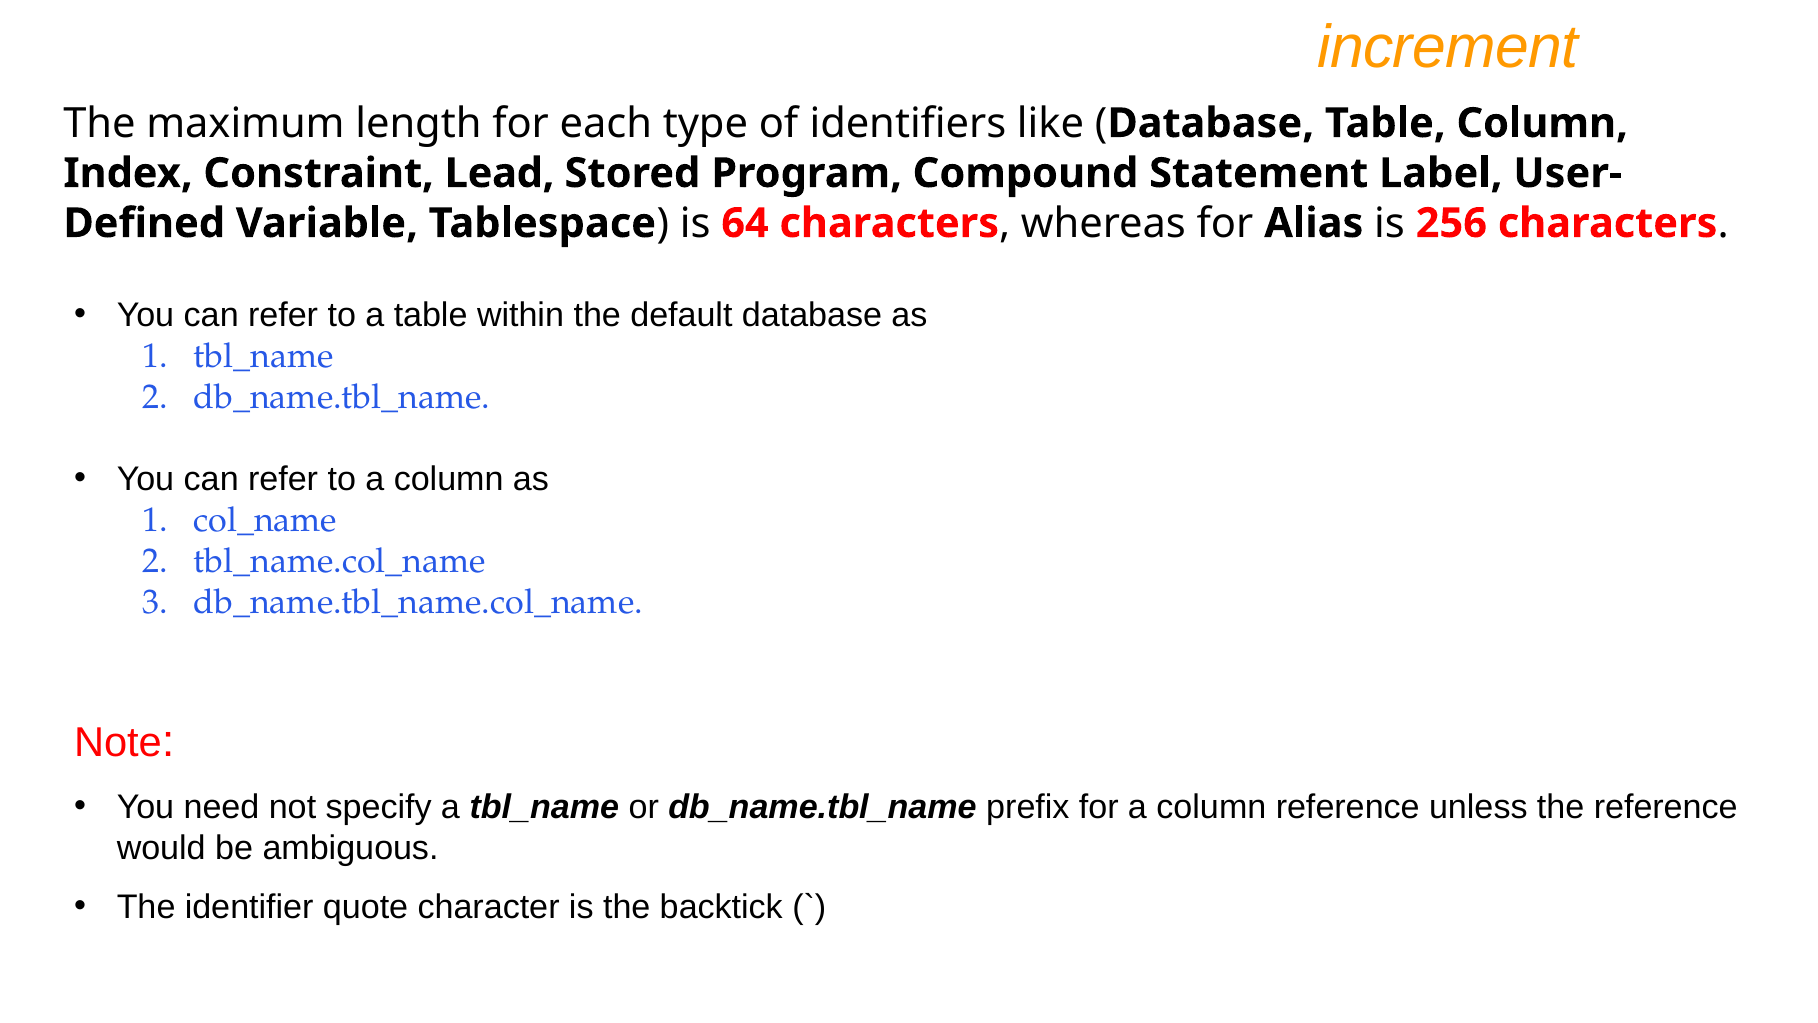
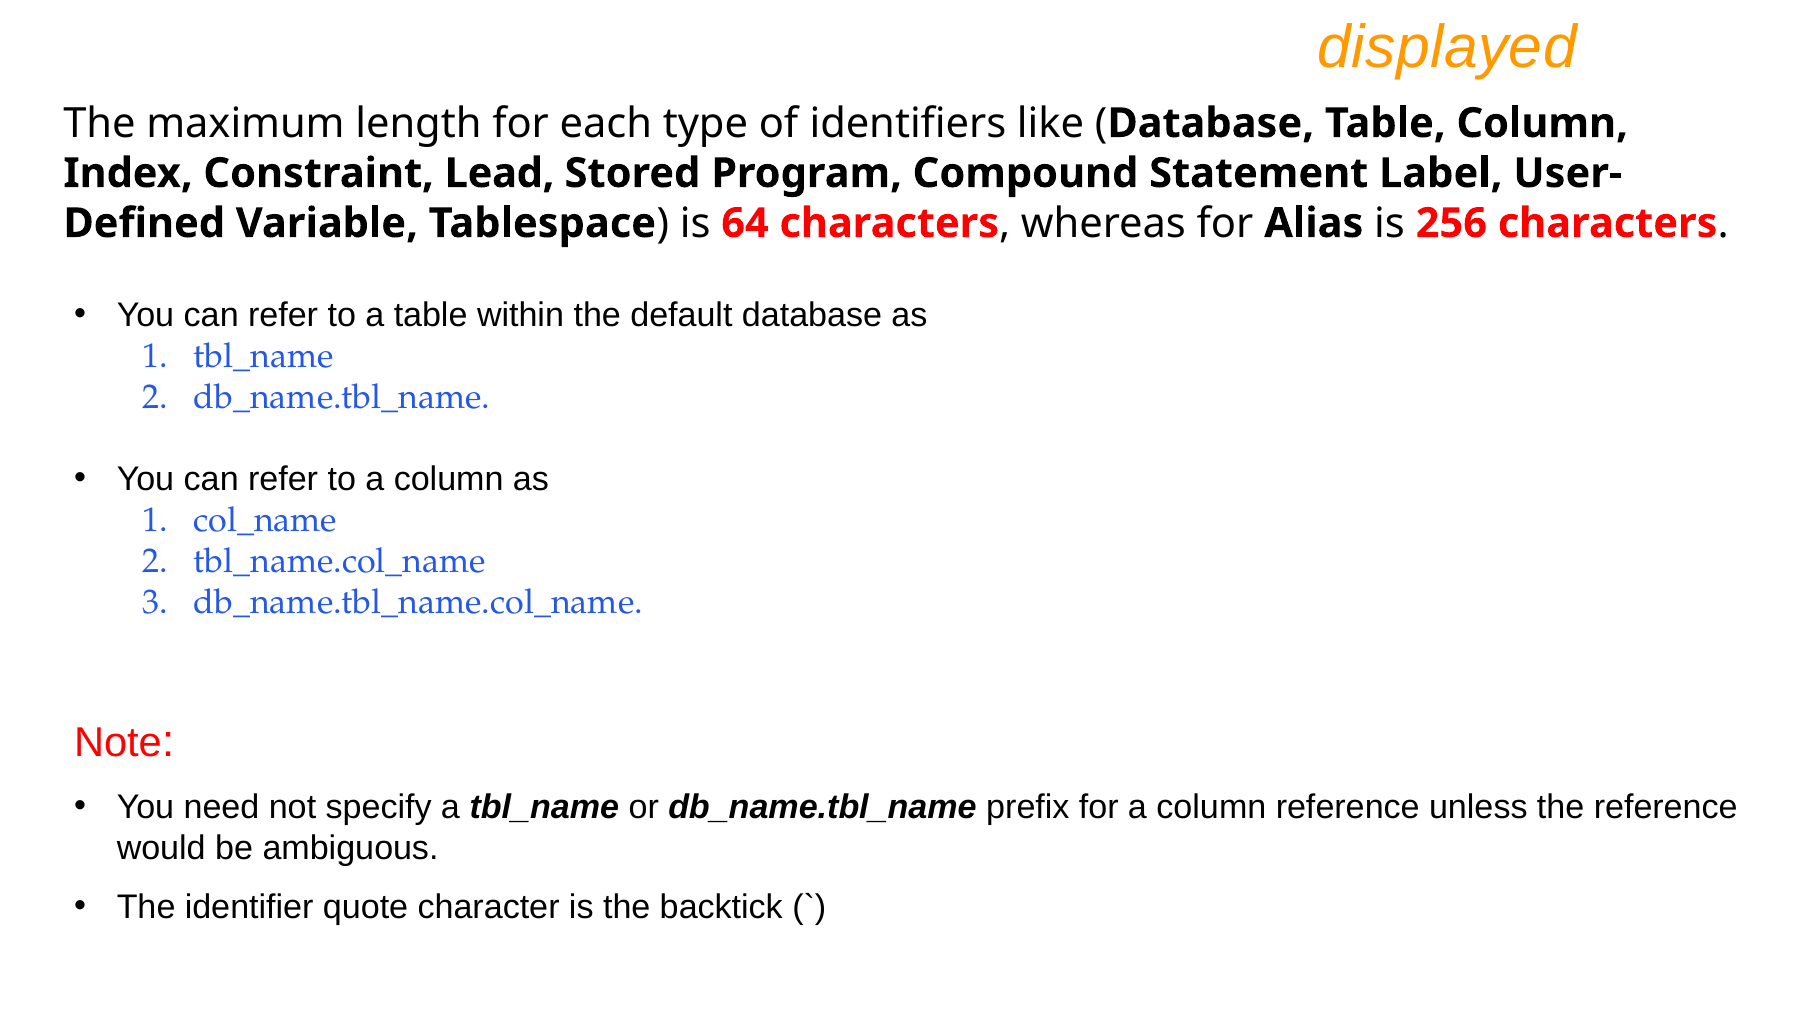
increment: increment -> displayed (1447, 47)
